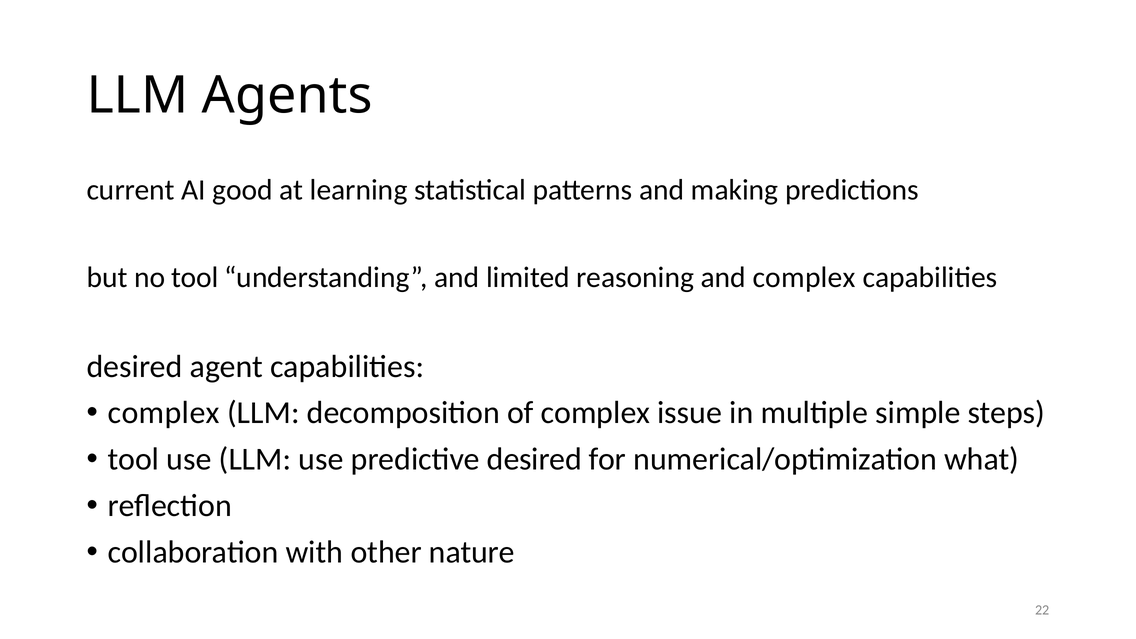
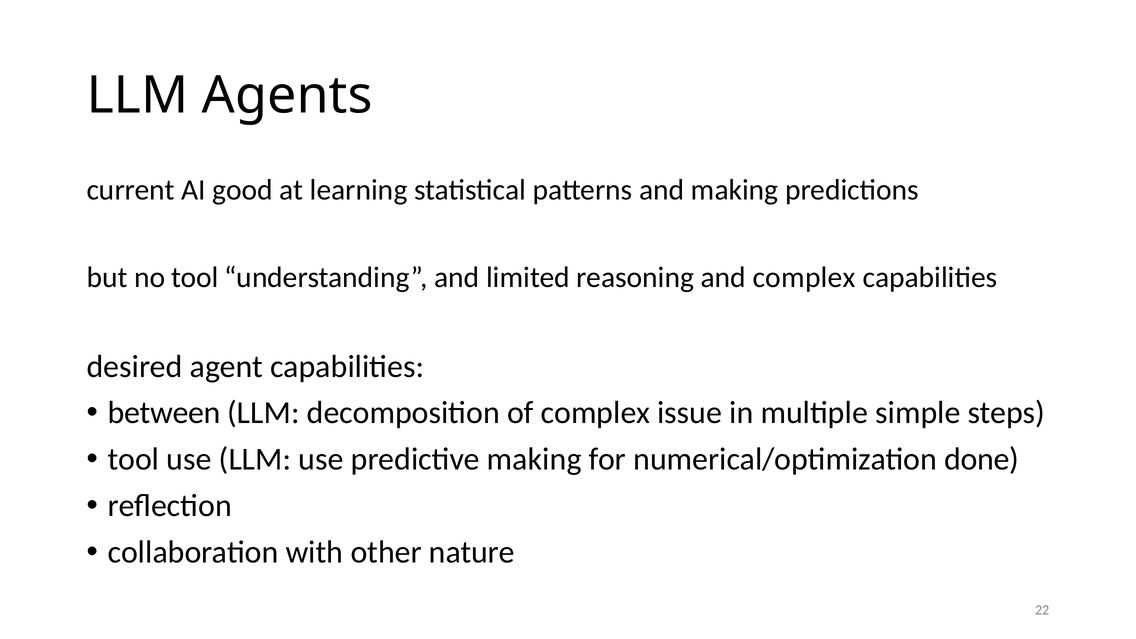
complex: complex -> between (164, 413)
predictive desired: desired -> making (534, 459)
what: what -> done (982, 459)
